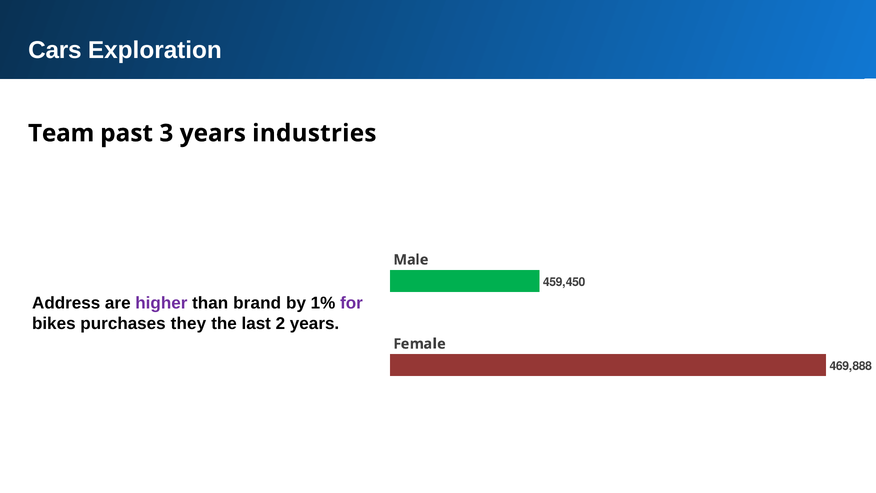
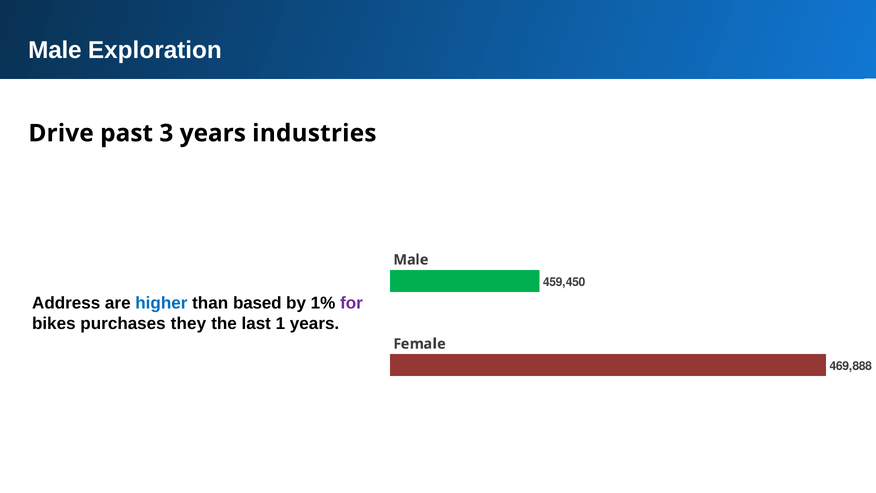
Cars: Cars -> Male (55, 50)
Team: Team -> Drive (61, 133)
higher colour: purple -> blue (161, 303)
brand: brand -> based (257, 303)
2: 2 -> 1 (280, 323)
